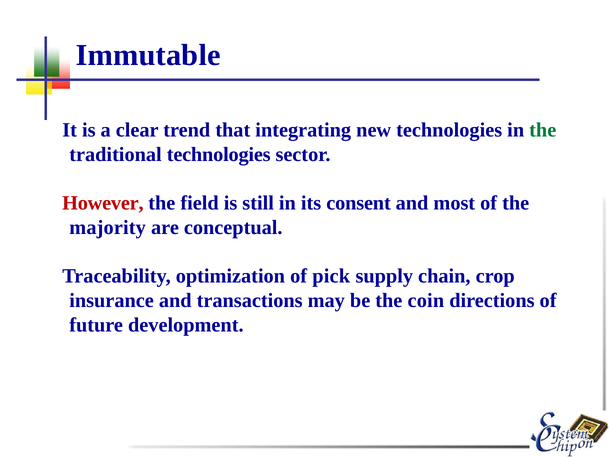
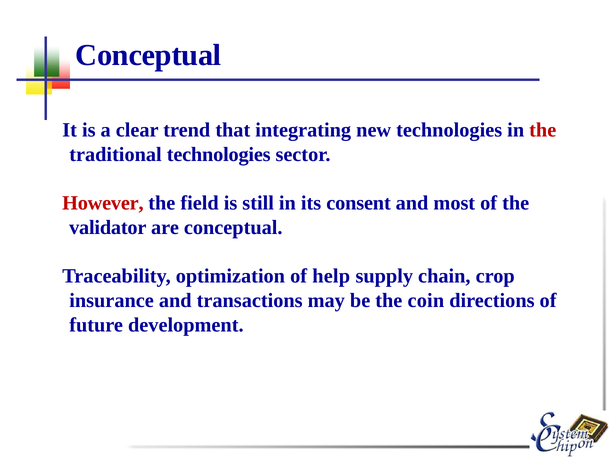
Immutable: Immutable -> Conceptual (148, 55)
the colour: green -> red (543, 130)
majority: majority -> validator (108, 227)
pick: pick -> help (331, 276)
